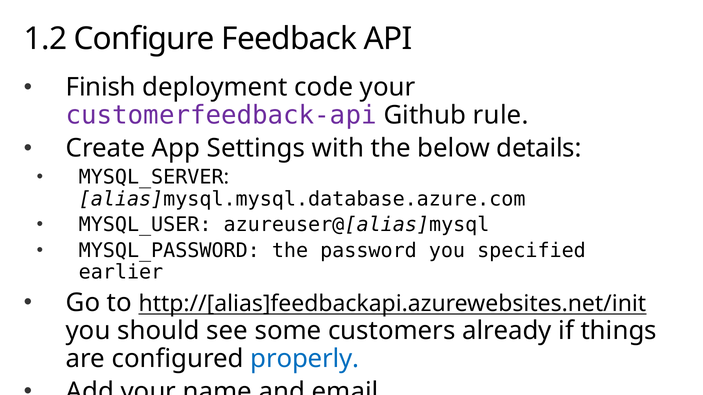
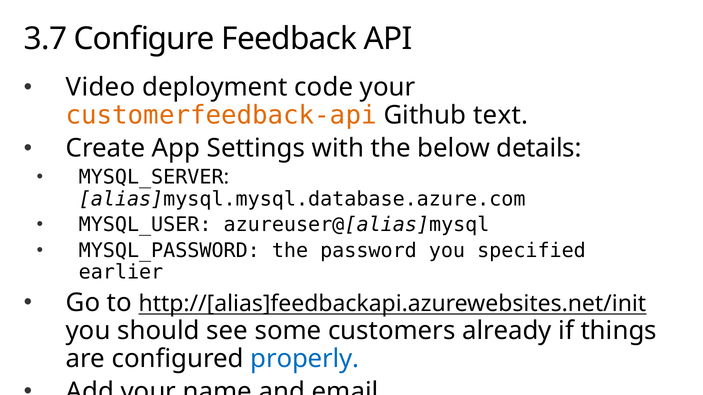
1.2: 1.2 -> 3.7 (46, 39)
Finish: Finish -> Video (101, 88)
customerfeedback-api colour: purple -> orange (221, 115)
rule: rule -> text (501, 115)
